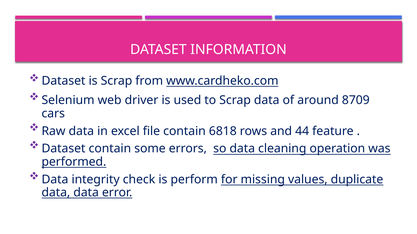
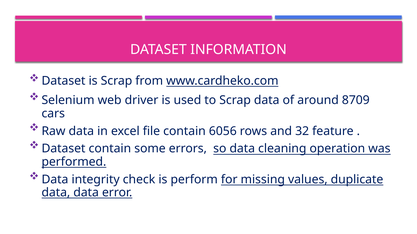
6818: 6818 -> 6056 (223, 131)
44: 44 -> 32 (302, 131)
